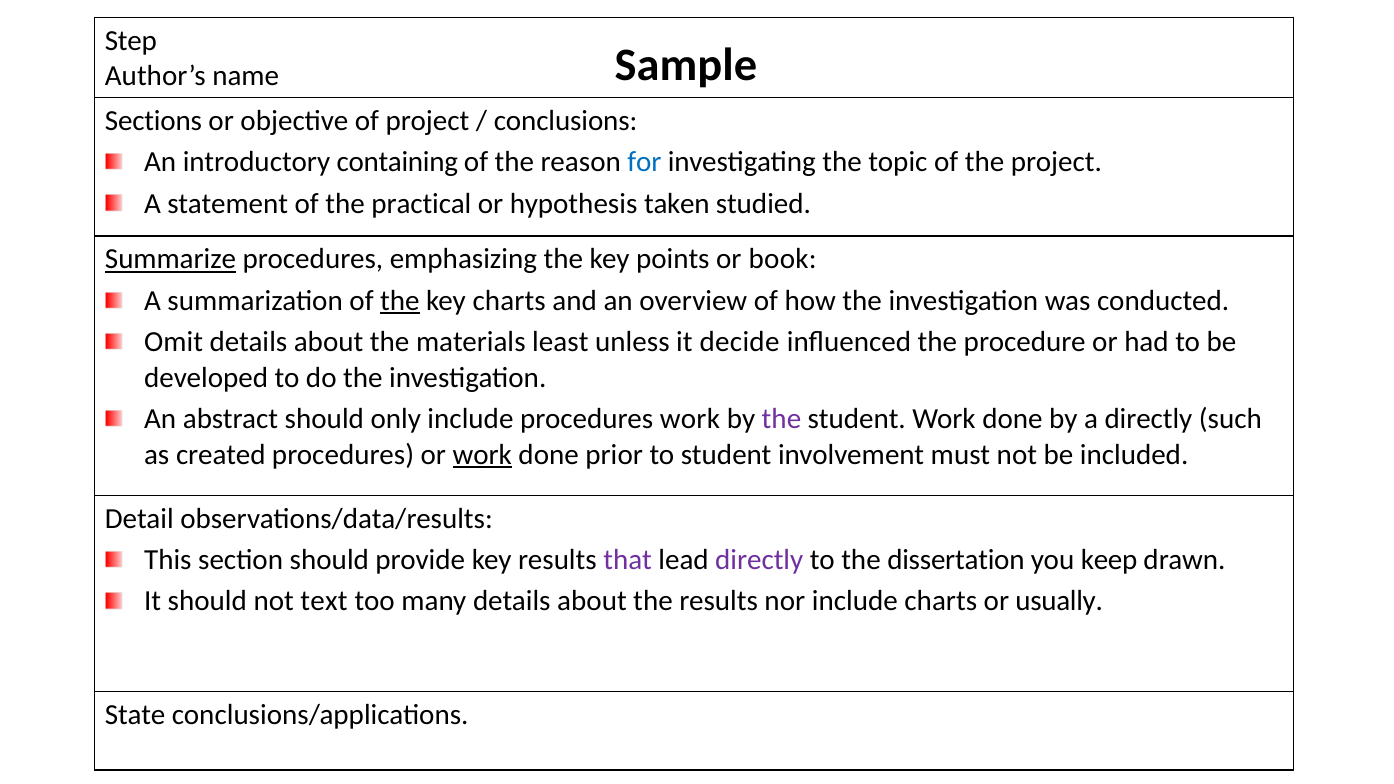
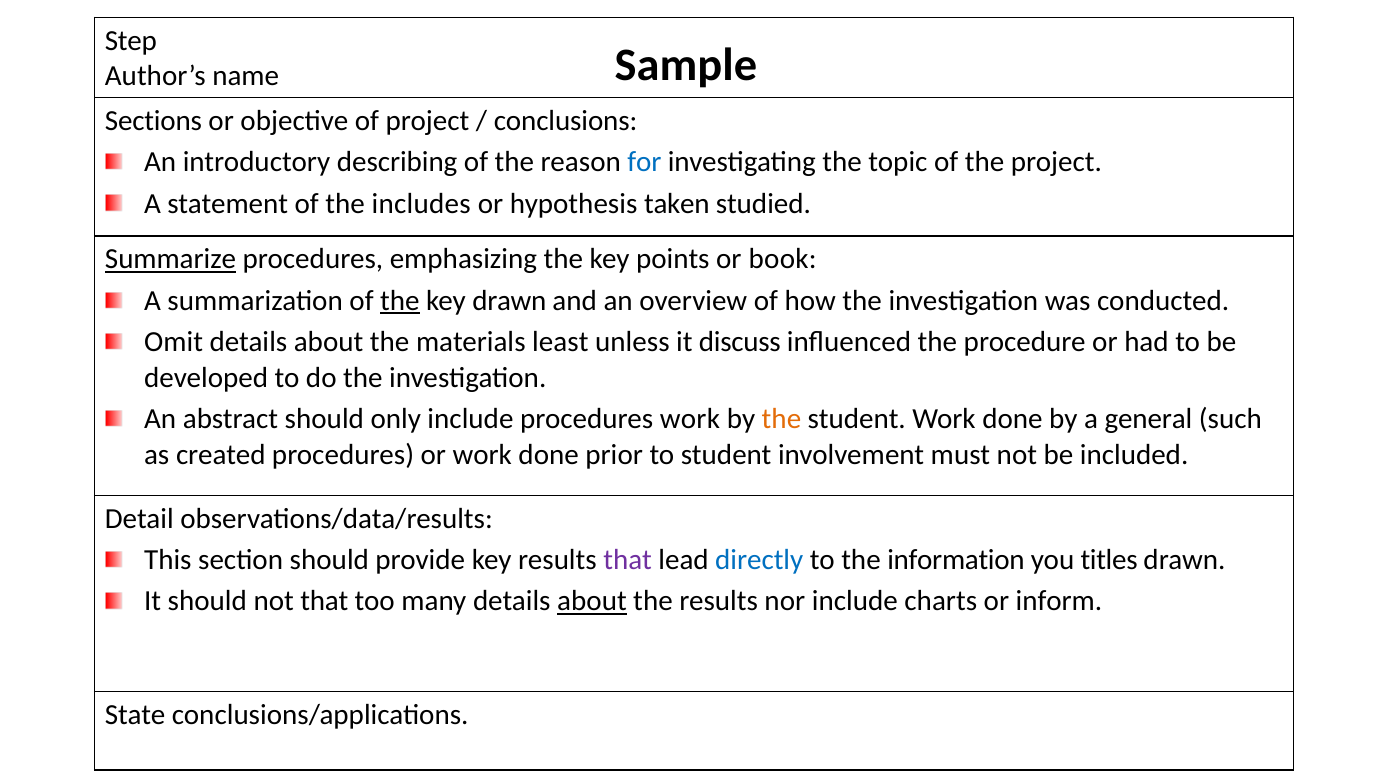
containing: containing -> describing (397, 162)
practical: practical -> includes (421, 204)
key charts: charts -> drawn (509, 301)
decide: decide -> discuss (740, 342)
the colour: purple -> orange (781, 419)
a directly: directly -> general (1148, 419)
work underline: present -> none (482, 455)
directly colour: purple -> blue (759, 560)
dissertation: dissertation -> information (956, 560)
keep: keep -> titles (1109, 560)
not text: text -> that (324, 601)
about underline: none -> present (592, 601)
usually: usually -> inform (1059, 601)
